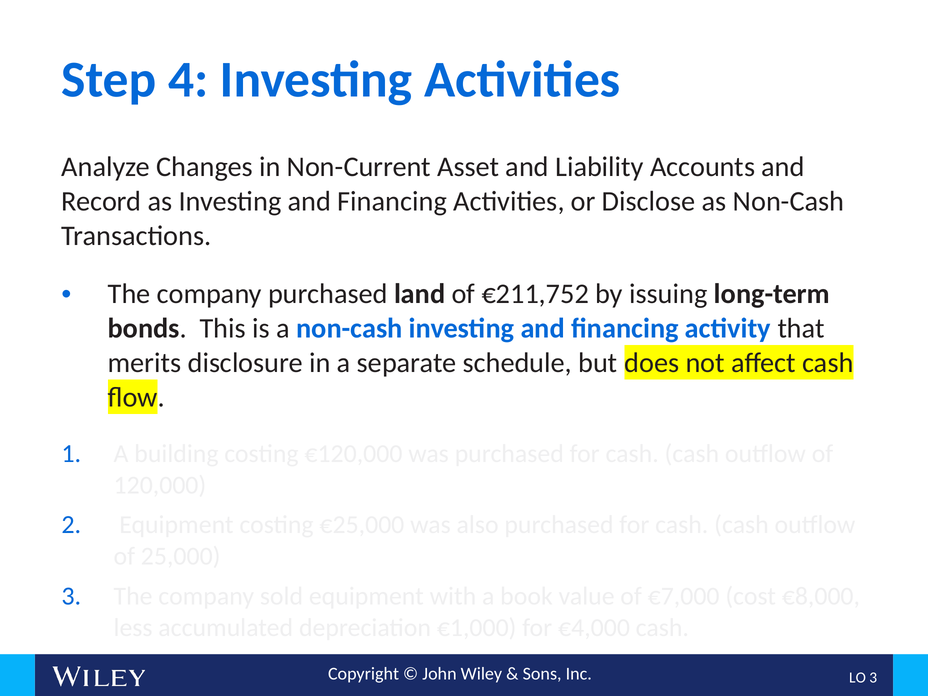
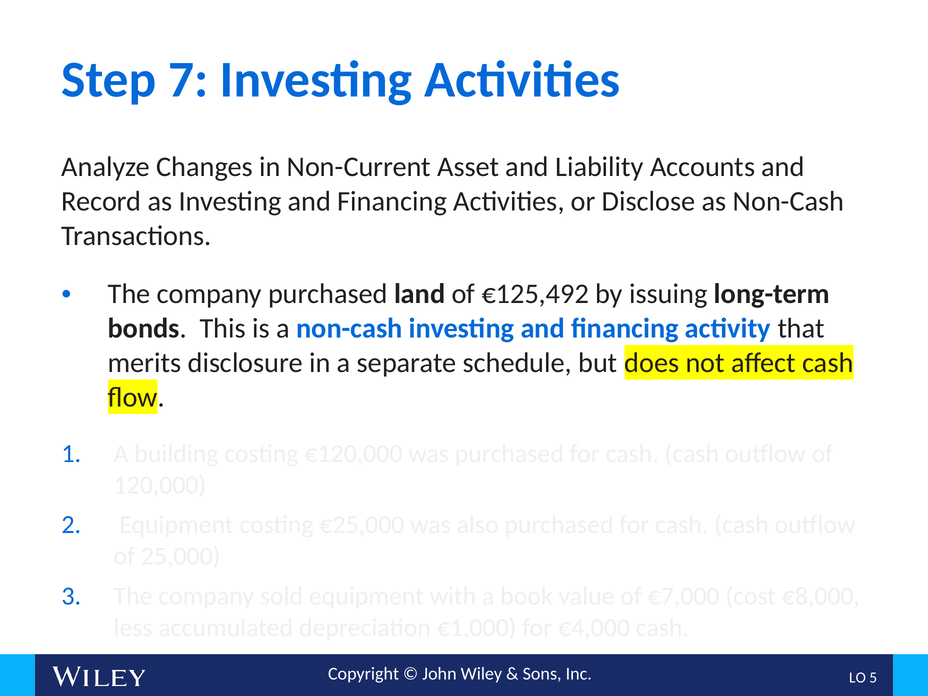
4: 4 -> 7 (188, 80)
€211,752: €211,752 -> €125,492 (535, 294)
O 3: 3 -> 5 (873, 677)
